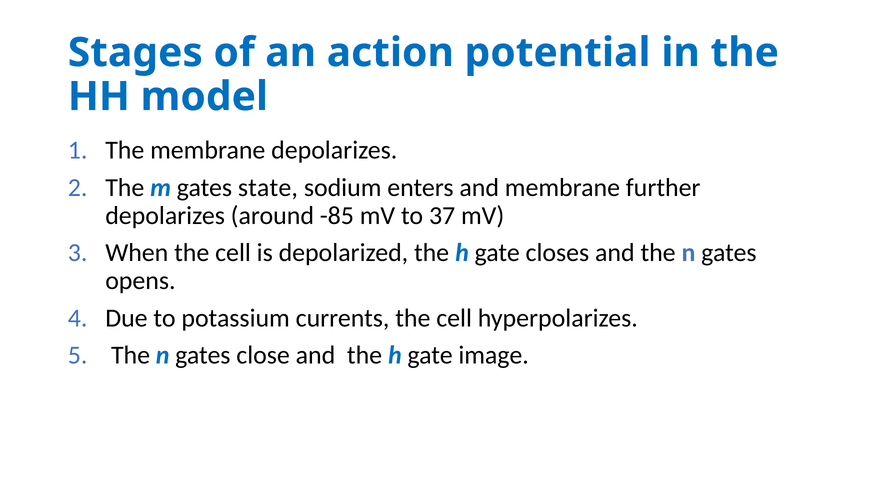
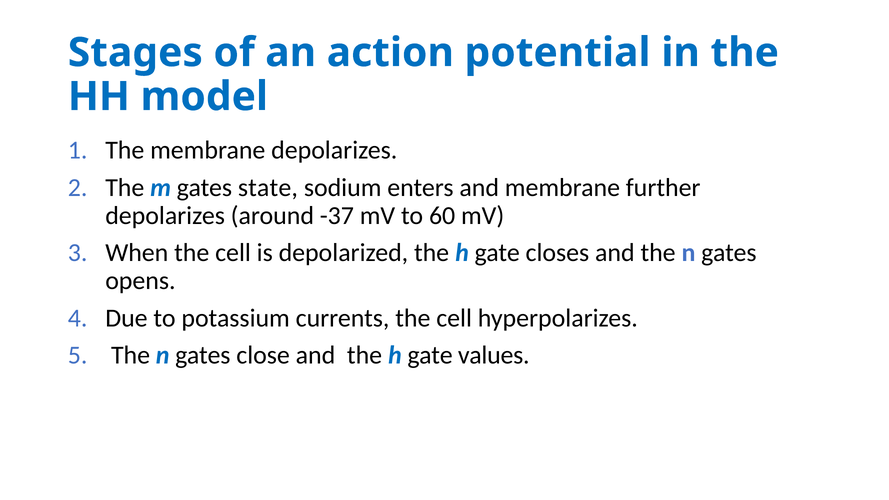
-85: -85 -> -37 (337, 216)
37: 37 -> 60 (442, 216)
image: image -> values (494, 355)
